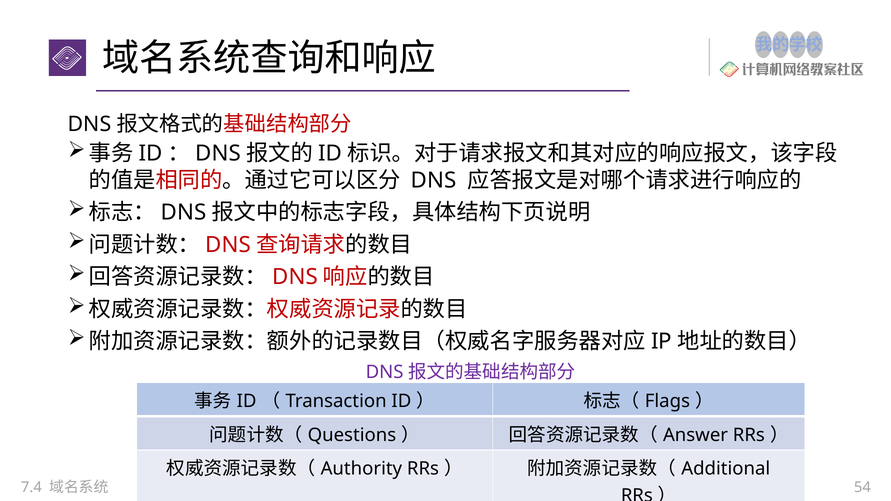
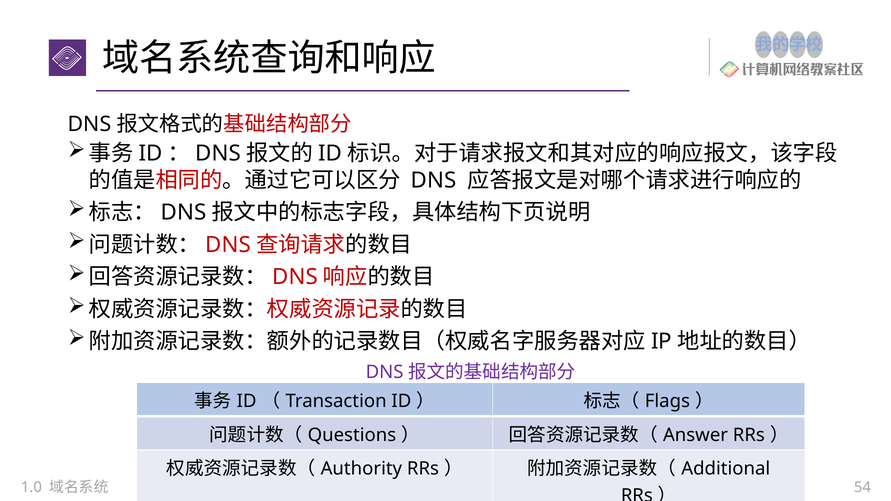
7.4: 7.4 -> 1.0 (31, 487)
